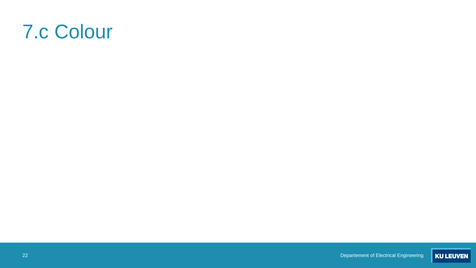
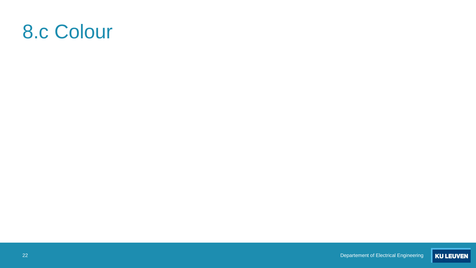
7.c: 7.c -> 8.c (36, 32)
